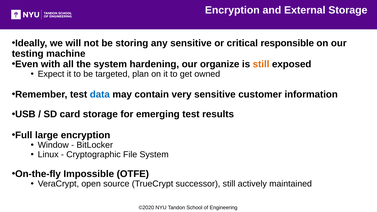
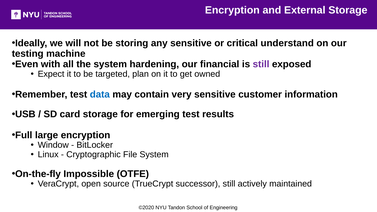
responsible: responsible -> understand (287, 43)
organize: organize -> financial (220, 64)
still colour: orange -> purple (261, 64)
